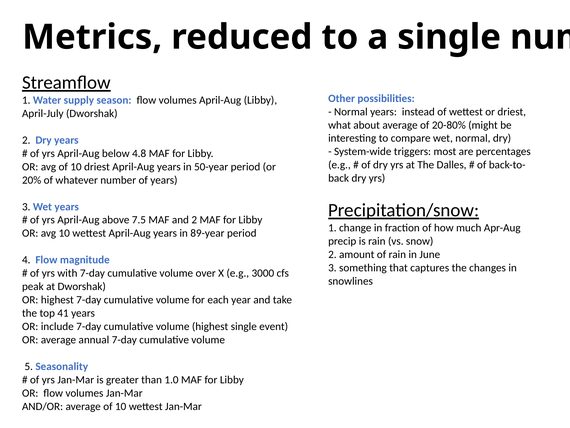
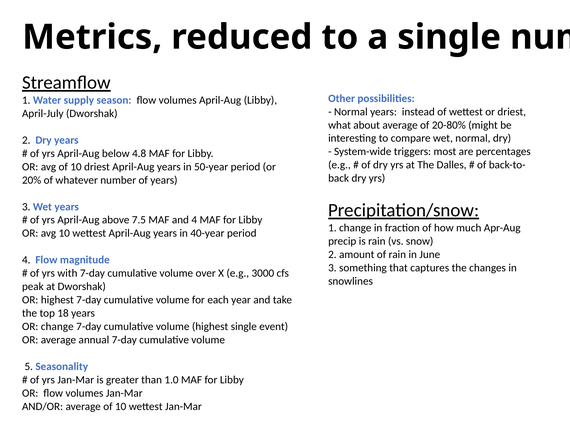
and 2: 2 -> 4 (194, 220)
89-year: 89-year -> 40-year (207, 233)
41: 41 -> 18 (63, 313)
OR include: include -> change (57, 326)
